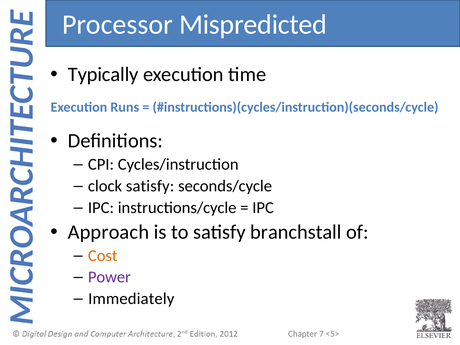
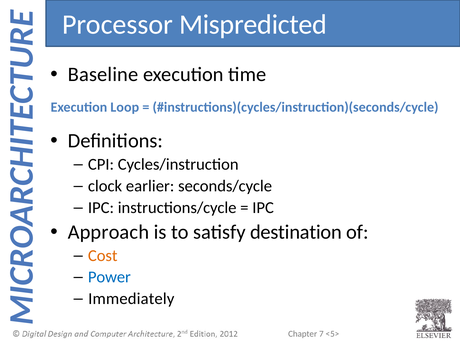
Typically: Typically -> Baseline (103, 75)
Runs: Runs -> Loop (125, 107)
clock satisfy: satisfy -> earlier (150, 186)
branchstall: branchstall -> destination (296, 232)
Power colour: purple -> blue (109, 277)
